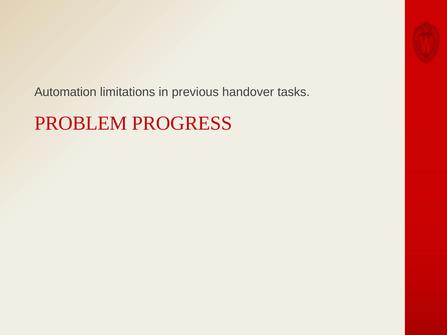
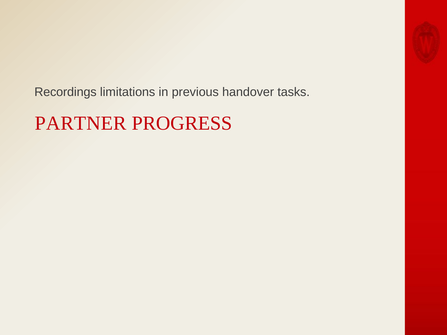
Automation: Automation -> Recordings (65, 92)
PROBLEM: PROBLEM -> PARTNER (81, 123)
